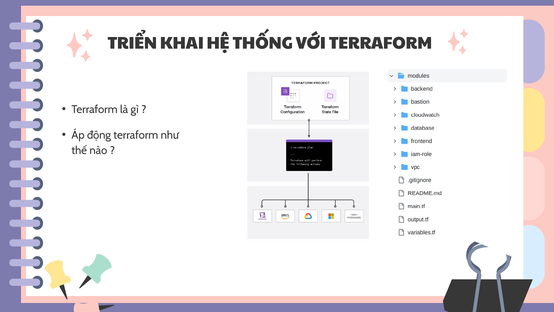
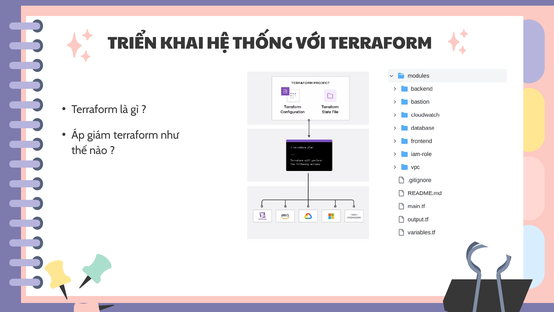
động: động -> giám (99, 135)
